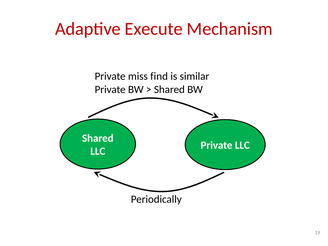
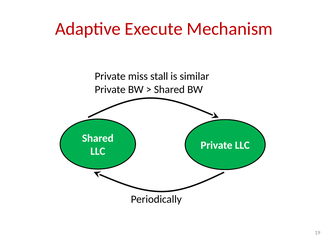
find: find -> stall (159, 76)
